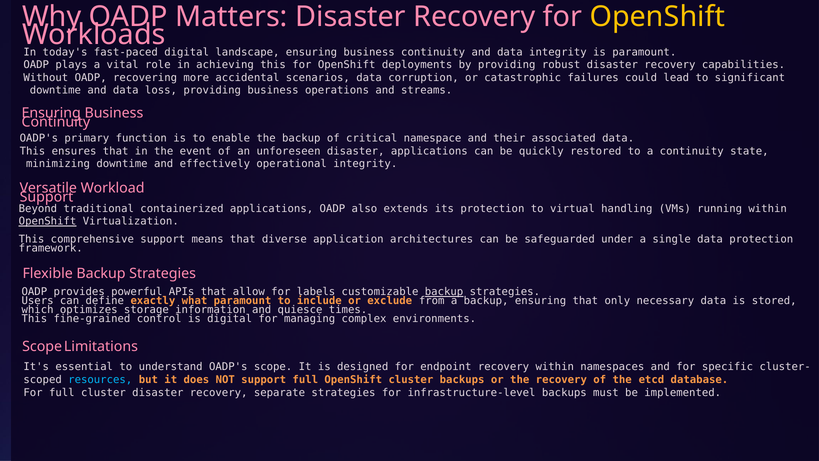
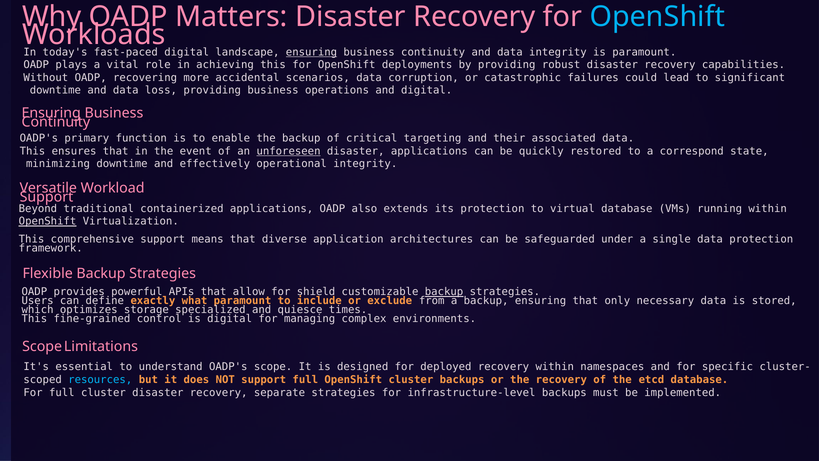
OpenShift colour: yellow -> light blue (657, 17)
ensuring underline: none -> present (311, 52)
and streams: streams -> digital (427, 90)
namespace: namespace -> targeting (433, 138)
unforeseen underline: none -> present (289, 151)
a continuity: continuity -> correspond (692, 151)
virtual handling: handling -> database (627, 208)
labels: labels -> shield (316, 292)
information: information -> specialized (210, 310)
endpoint: endpoint -> deployed (446, 367)
